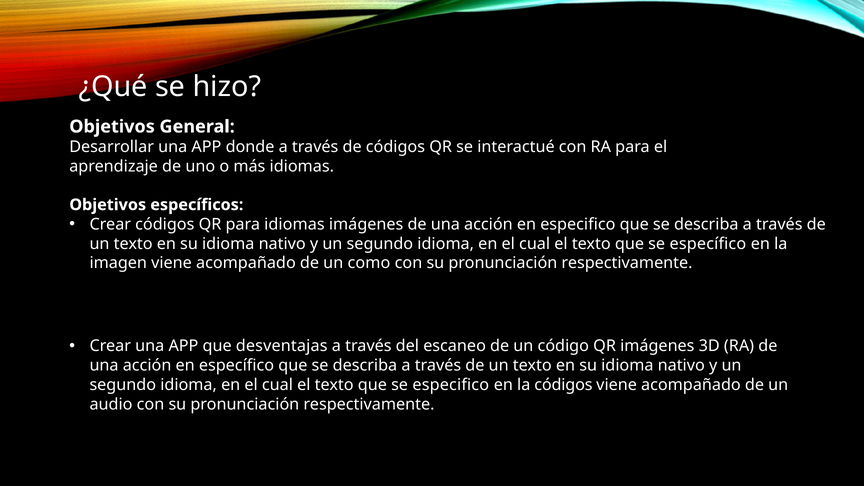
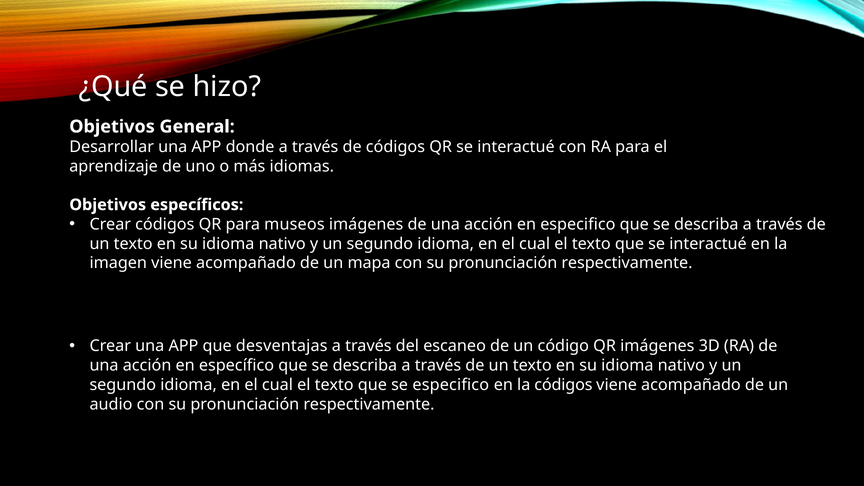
para idiomas: idiomas -> museos (294, 224)
que se especíﬁco: especíﬁco -> interactué (708, 244)
como: como -> mapa (369, 263)
